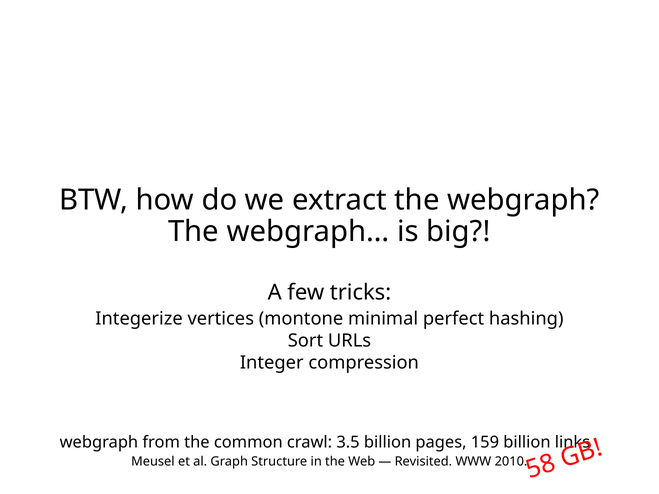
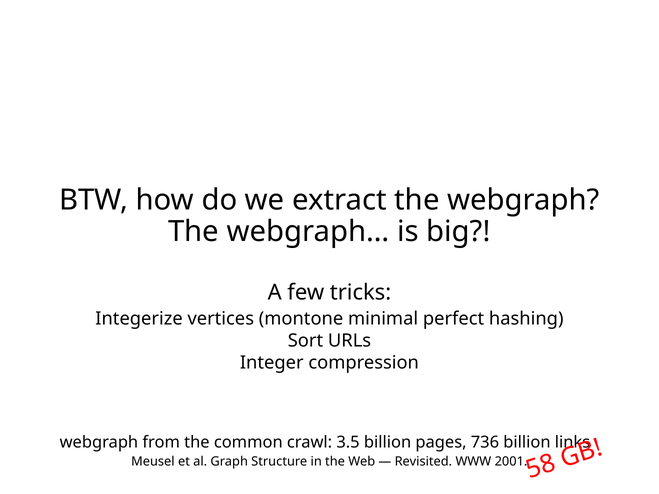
159: 159 -> 736 (485, 443)
2010: 2010 -> 2001 (511, 462)
